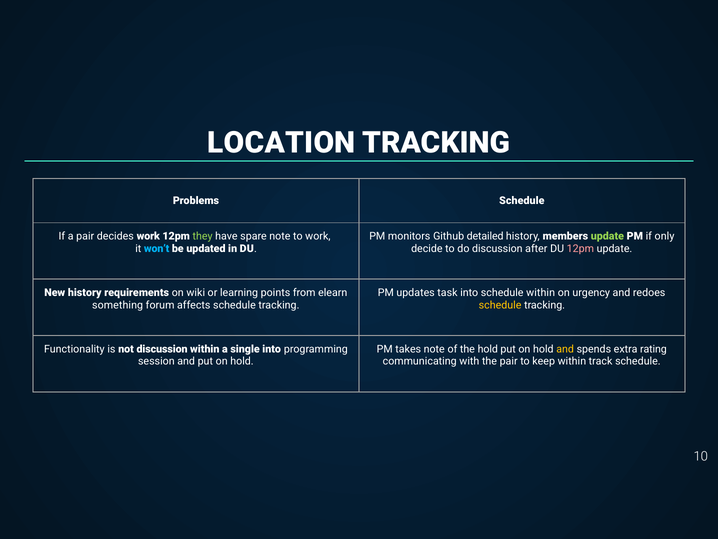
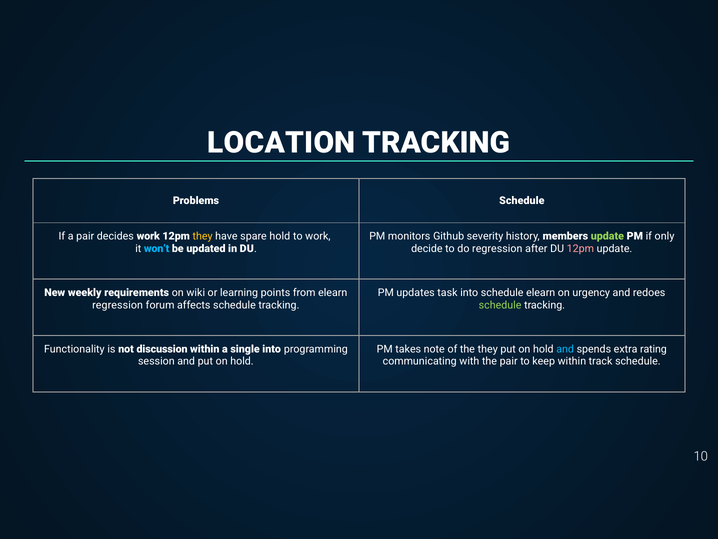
they colour: light green -> yellow (203, 236)
spare note: note -> hold (280, 236)
detailed: detailed -> severity (485, 236)
do discussion: discussion -> regression (497, 248)
schedule within: within -> elearn (541, 292)
New history: history -> weekly (85, 292)
something: something -> regression (118, 305)
schedule colour: yellow -> light green (500, 305)
the hold: hold -> they (488, 349)
and colour: yellow -> light blue (565, 349)
